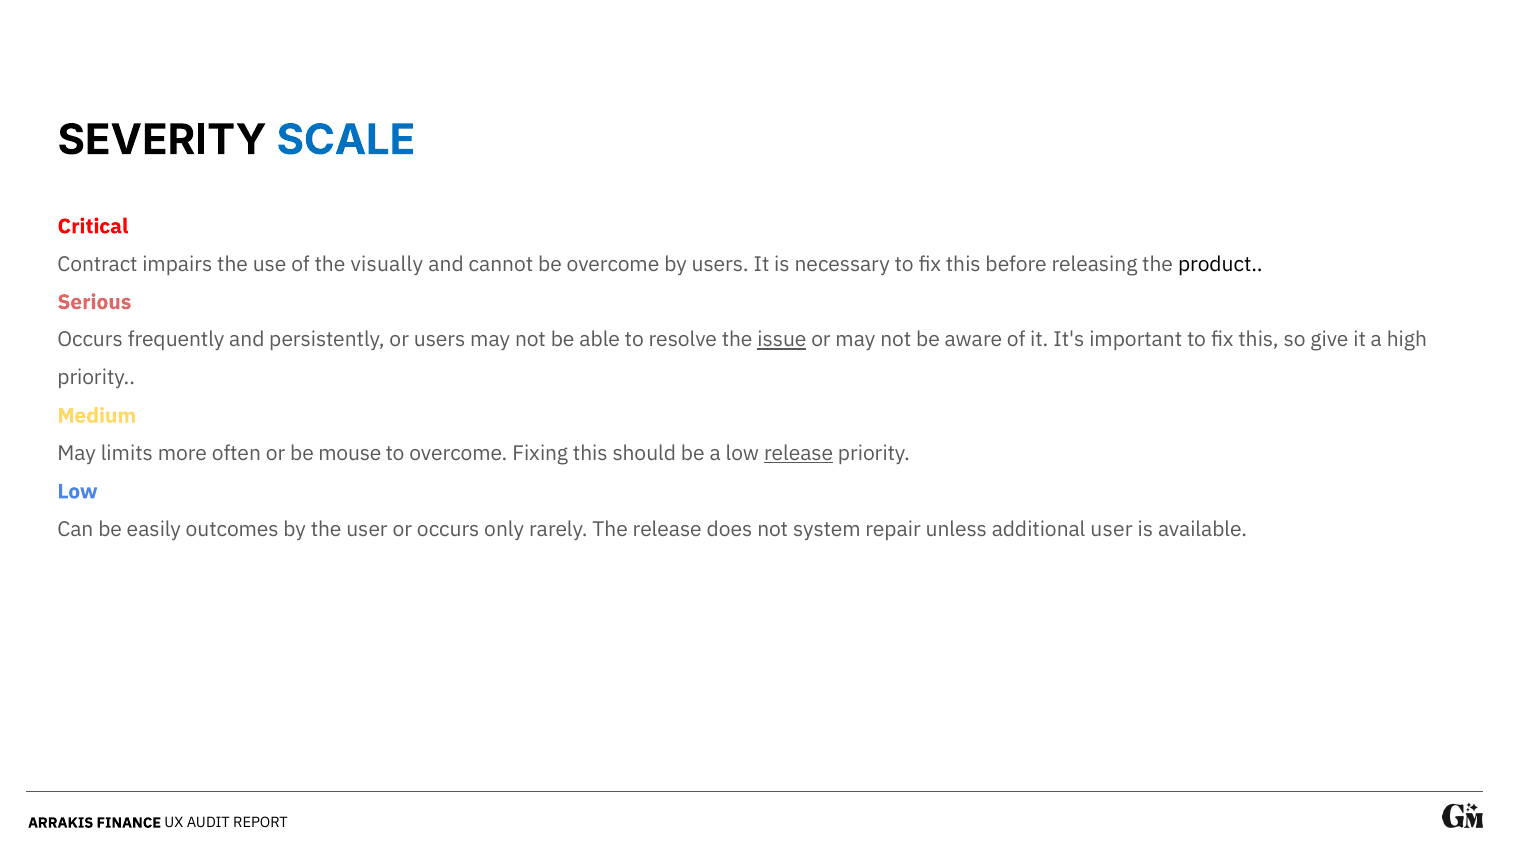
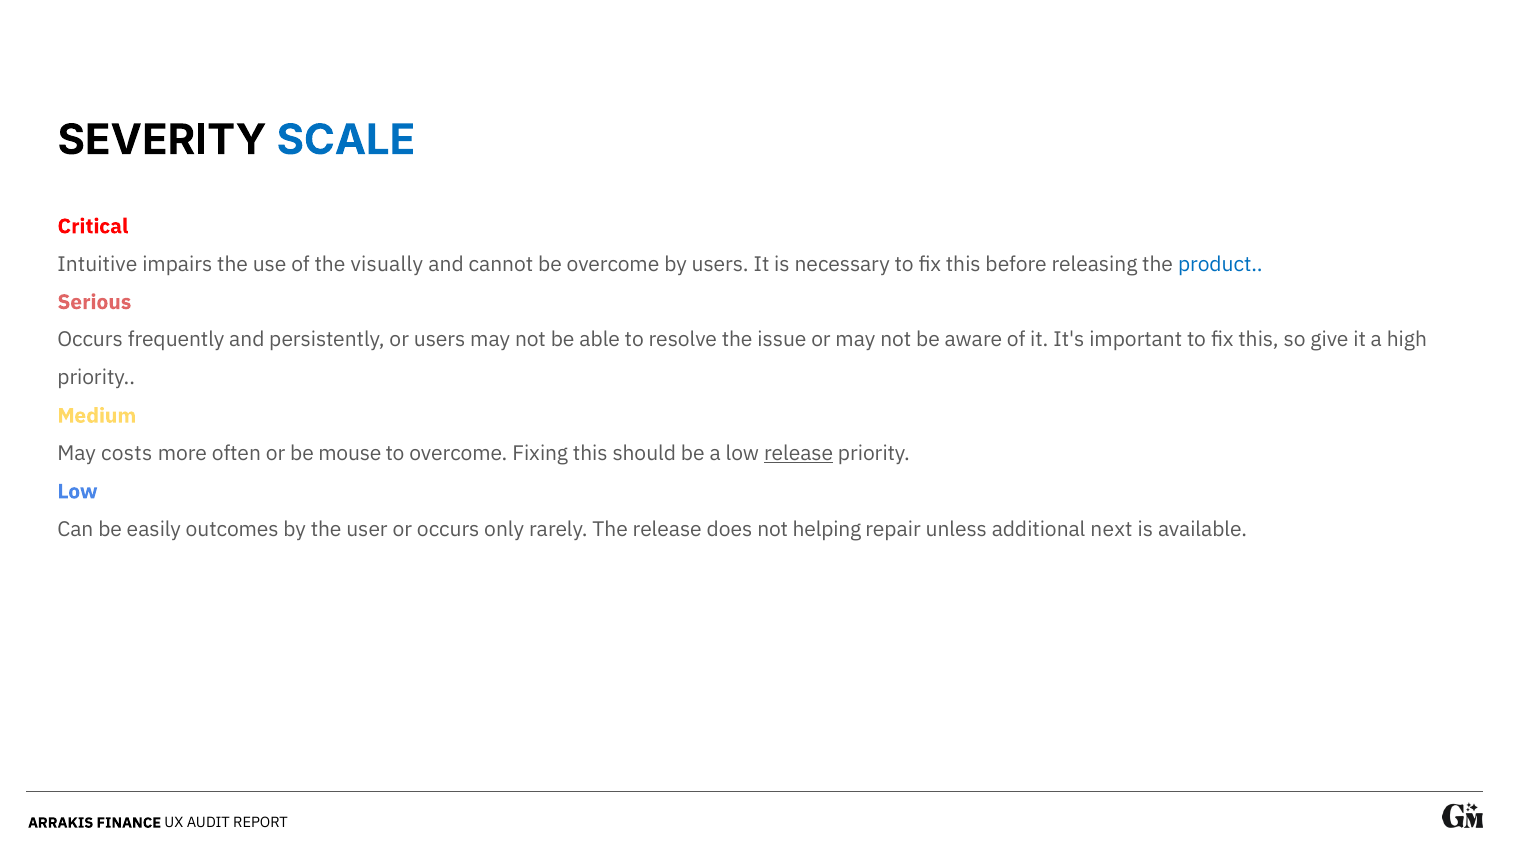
Contract: Contract -> Intuitive (97, 264)
product colour: black -> blue (1220, 264)
issue underline: present -> none (782, 340)
limits: limits -> costs (127, 454)
system: system -> helping (827, 529)
additional user: user -> next (1111, 529)
